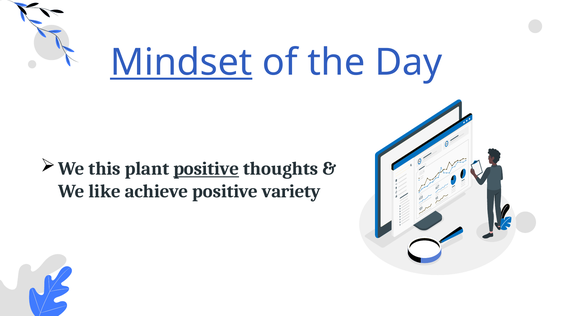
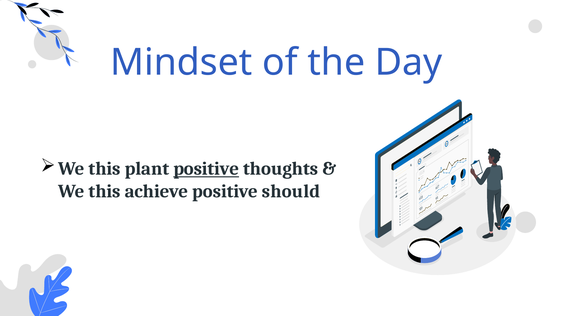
Mindset underline: present -> none (181, 63)
like: like -> this (105, 191)
variety: variety -> should (291, 191)
